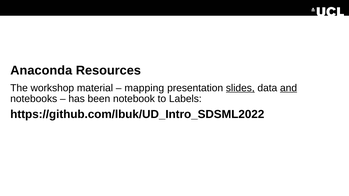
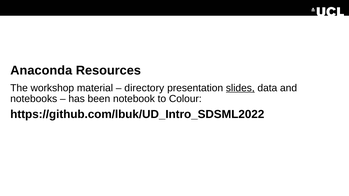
mapping: mapping -> directory (144, 88)
and underline: present -> none (289, 88)
Labels: Labels -> Colour (185, 99)
